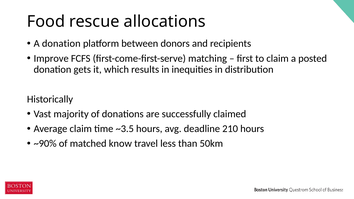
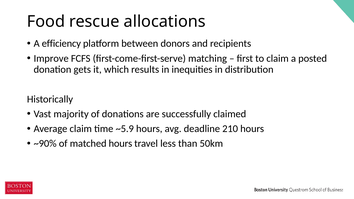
A donation: donation -> efficiency (61, 44)
~3.5: ~3.5 -> ~5.9 (125, 129)
matched know: know -> hours (120, 144)
